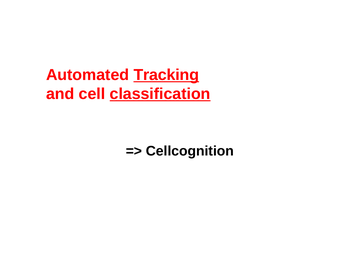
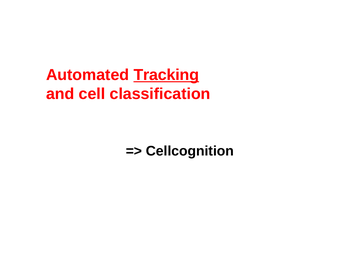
classification underline: present -> none (160, 94)
